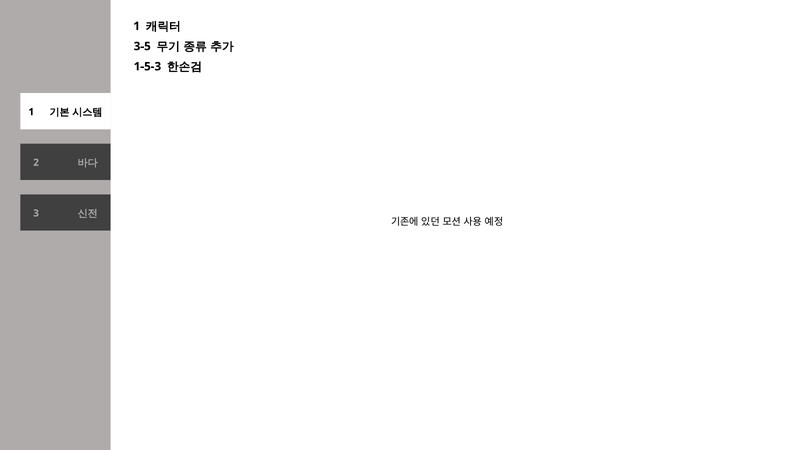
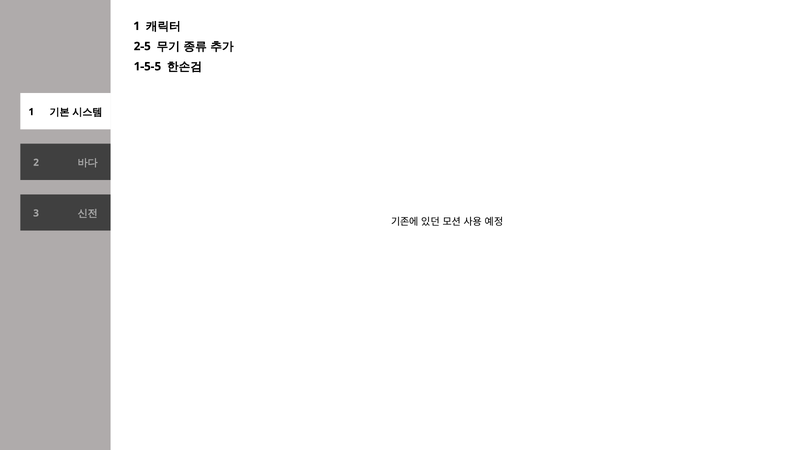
3-5: 3-5 -> 2-5 (142, 46)
1-5-3: 1-5-3 -> 1-5-5 (147, 67)
